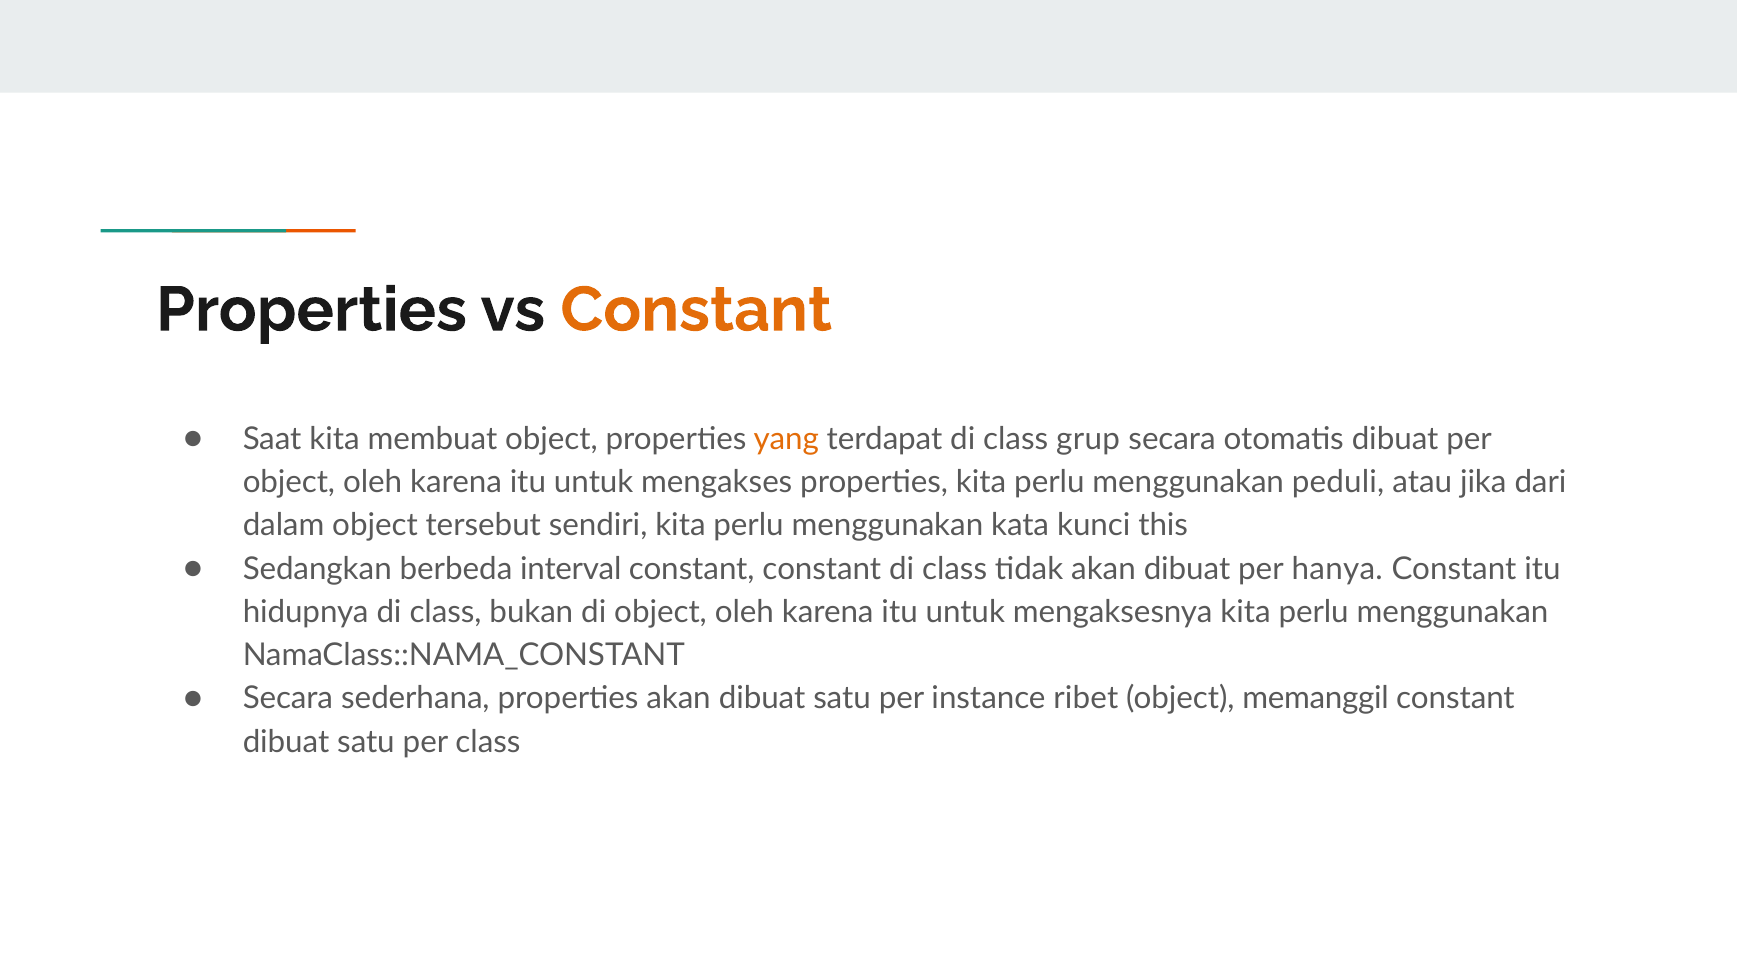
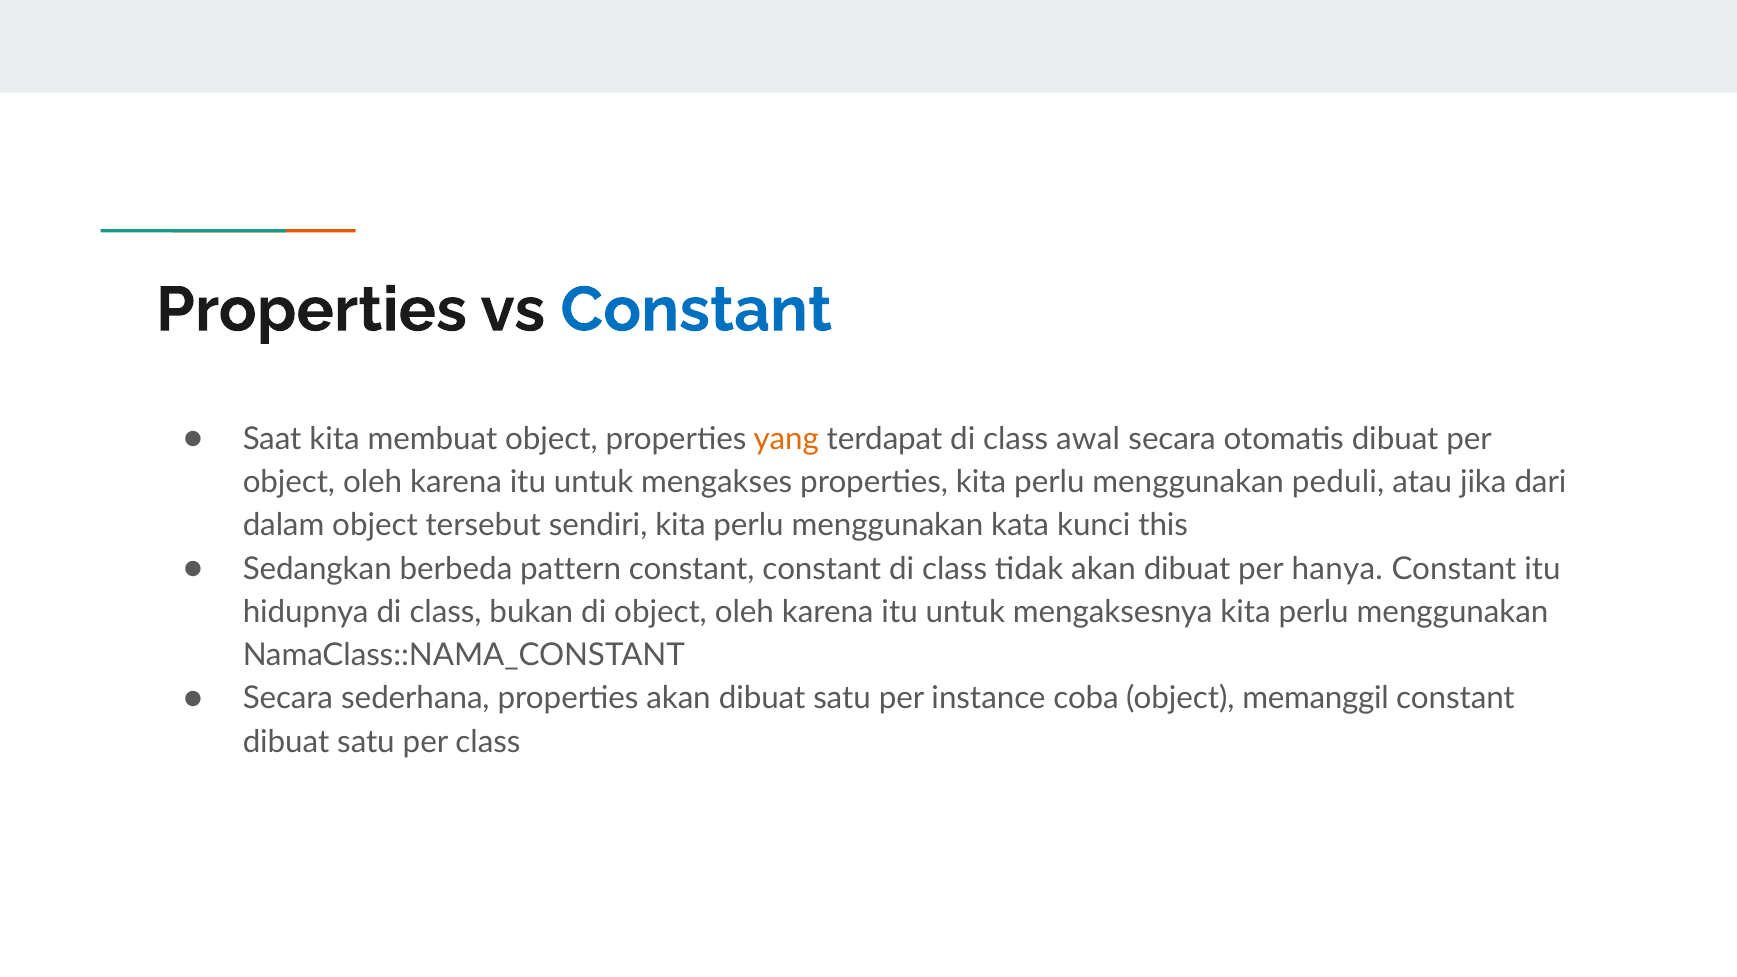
Constant colour: orange -> blue (696, 310)
grup: grup -> awal (1088, 439)
interval: interval -> pattern (571, 569)
ribet: ribet -> coba (1086, 699)
